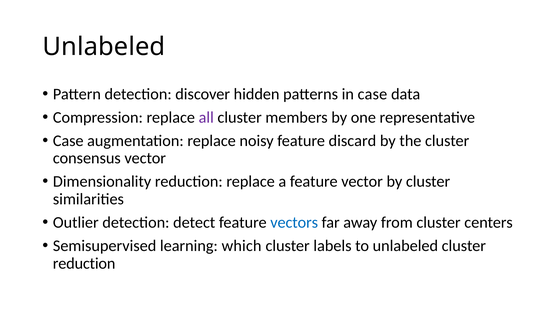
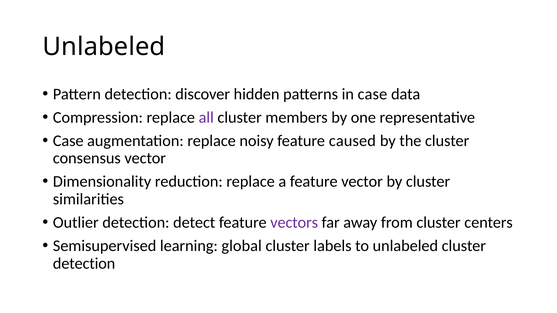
discard: discard -> caused (352, 141)
vectors colour: blue -> purple (294, 223)
which: which -> global (242, 246)
reduction: reduction -> detection (84, 264)
